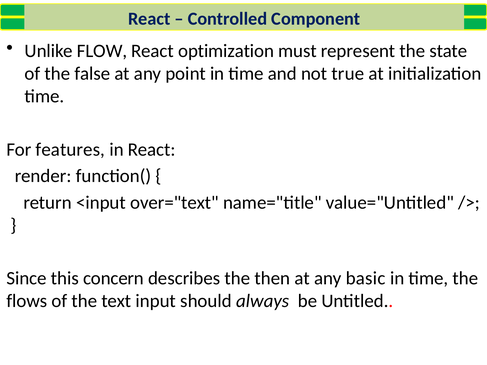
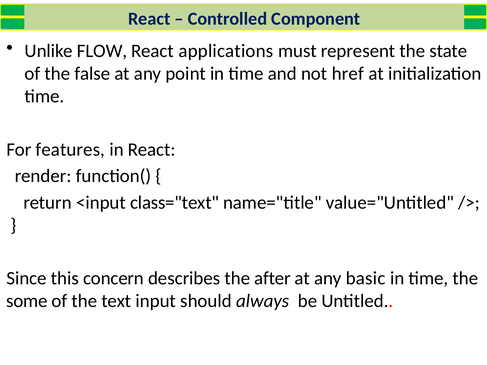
optimization: optimization -> applications (226, 51)
true: true -> href (348, 74)
over="text: over="text -> class="text (175, 203)
then: then -> after (273, 278)
flows: flows -> some (27, 301)
